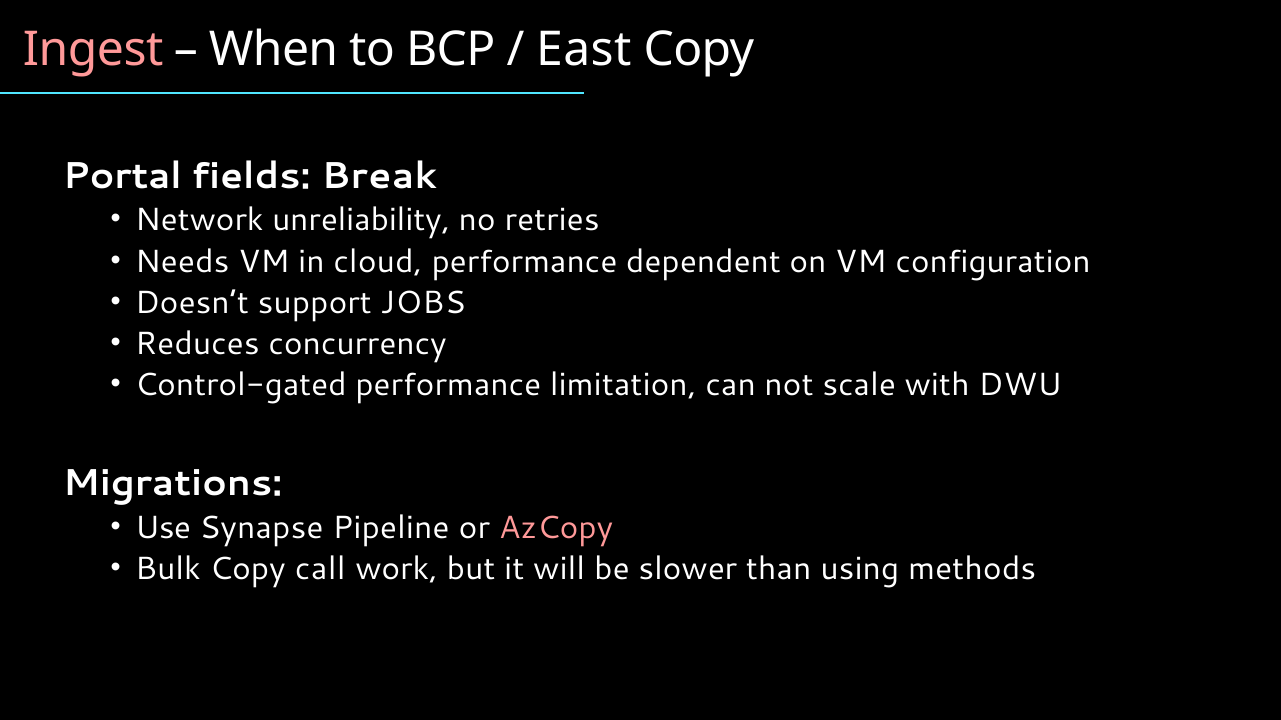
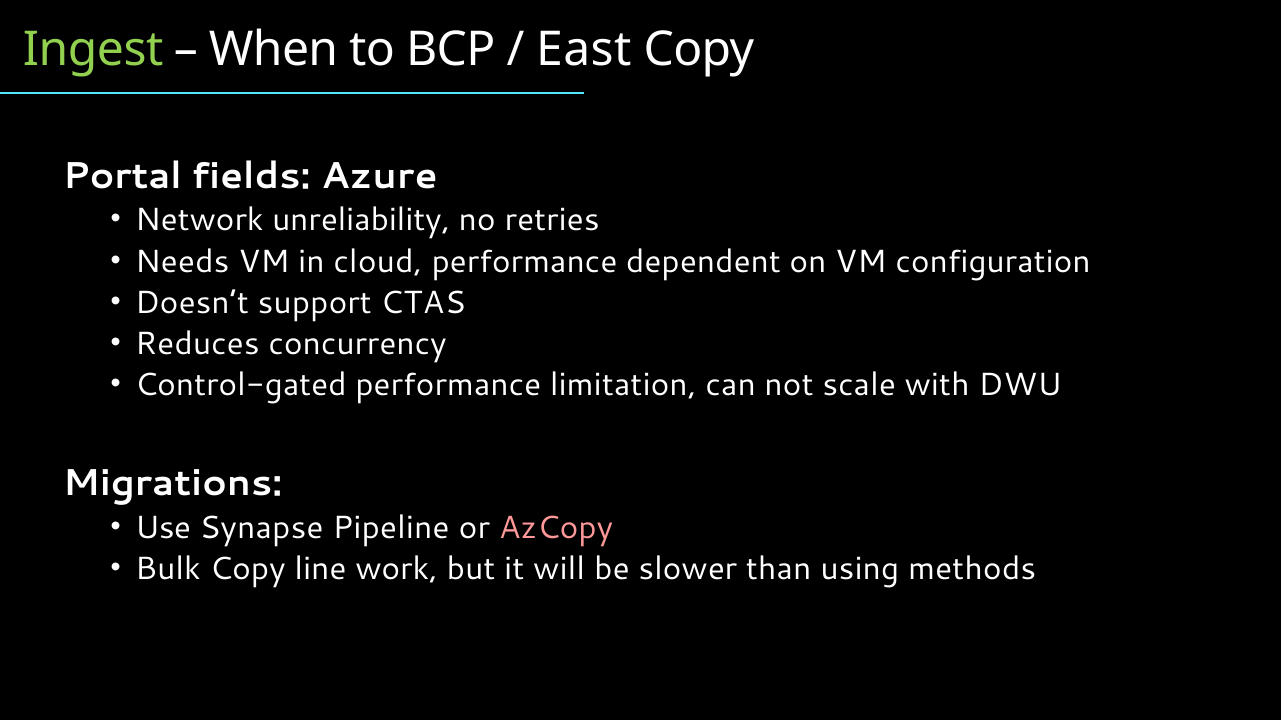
Ingest colour: pink -> light green (93, 49)
Break: Break -> Azure (379, 176)
JOBS: JOBS -> CTAS (423, 303)
call: call -> line (321, 570)
